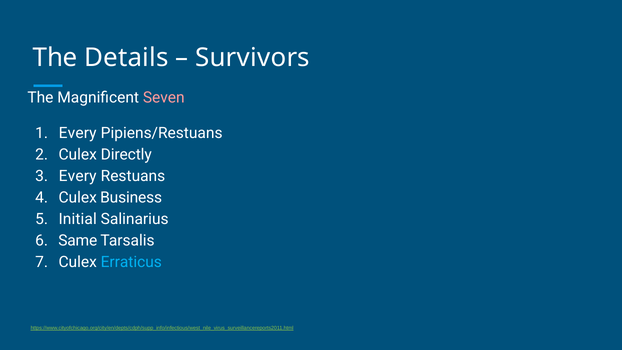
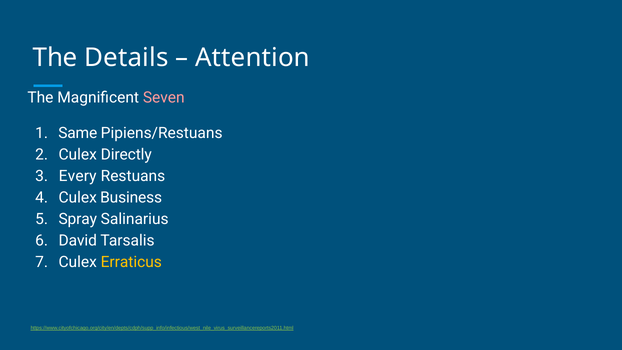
Survivors: Survivors -> Attention (253, 58)
Every: Every -> Same (78, 133)
Initial: Initial -> Spray (78, 219)
Same: Same -> David (78, 240)
Erraticus colour: light blue -> yellow (131, 262)
